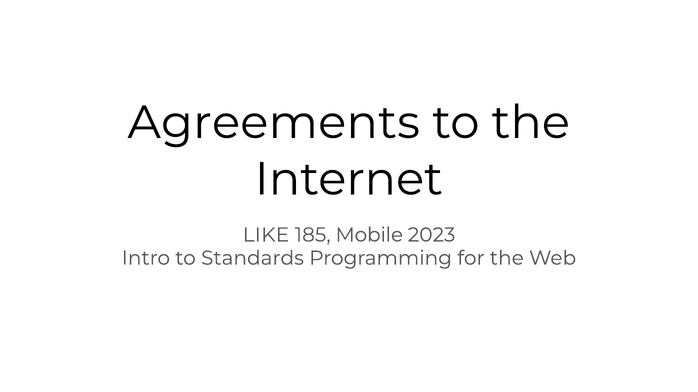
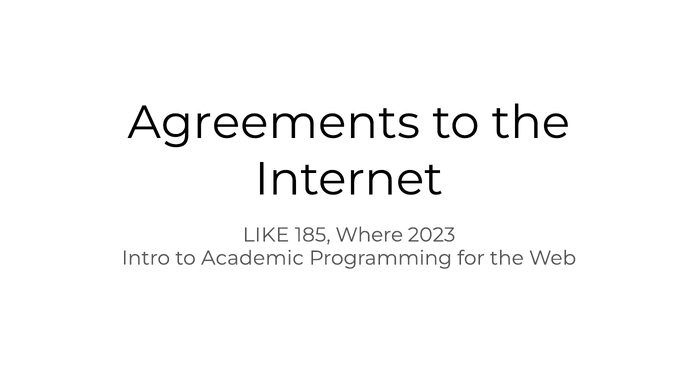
Mobile: Mobile -> Where (369, 235)
Standards: Standards -> Academic (252, 258)
